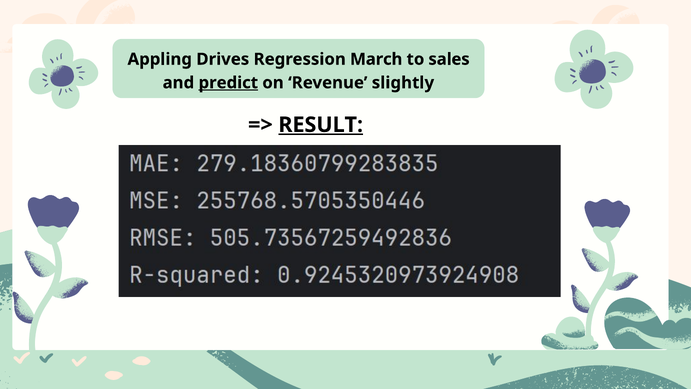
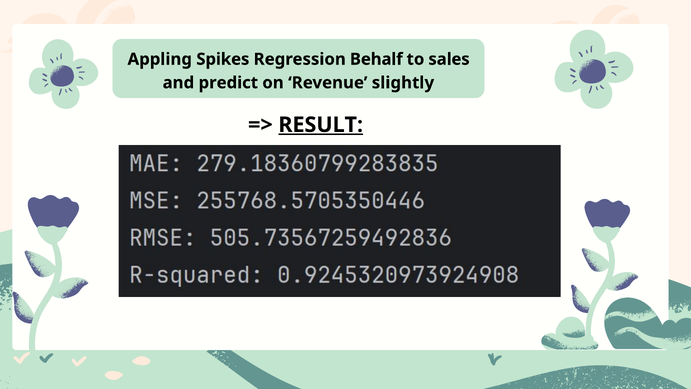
Drives: Drives -> Spikes (223, 59)
March: March -> Behalf (376, 59)
predict underline: present -> none (228, 83)
